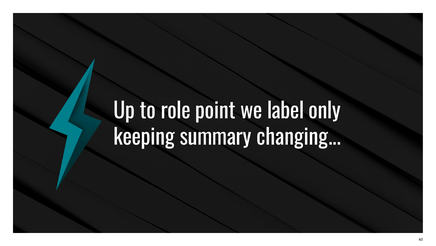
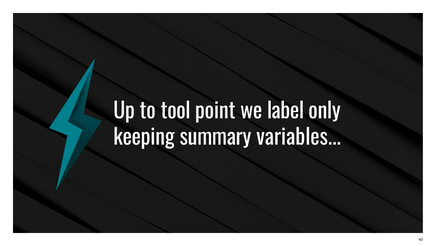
role: role -> tool (176, 111)
changing: changing -> variables (299, 137)
